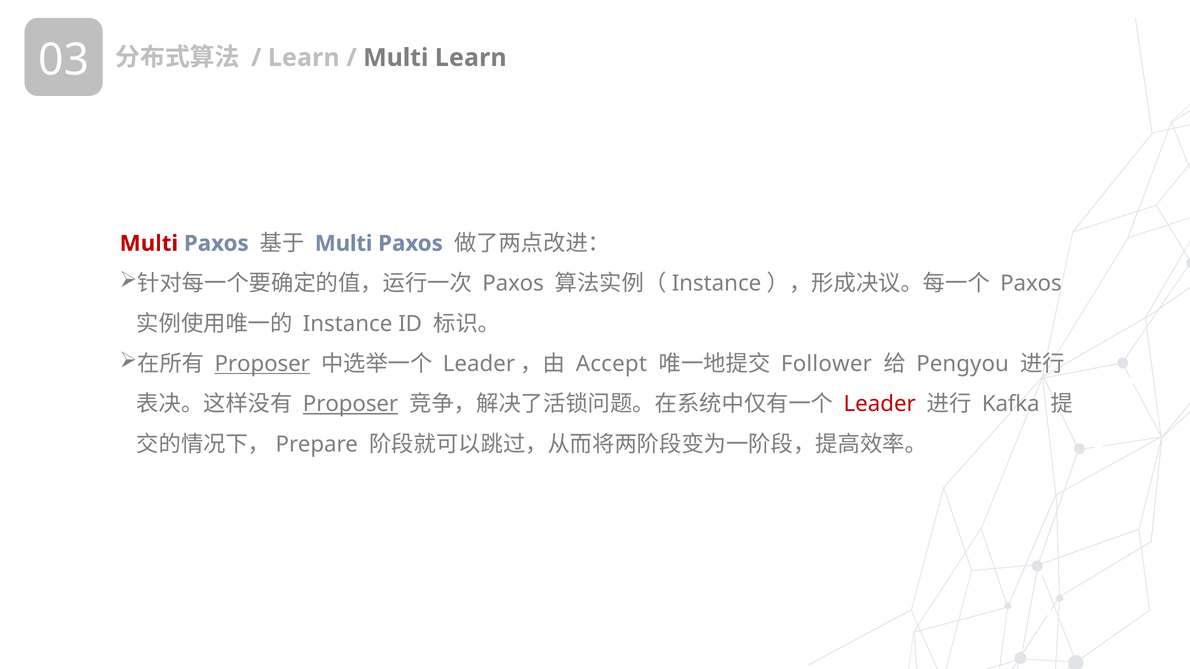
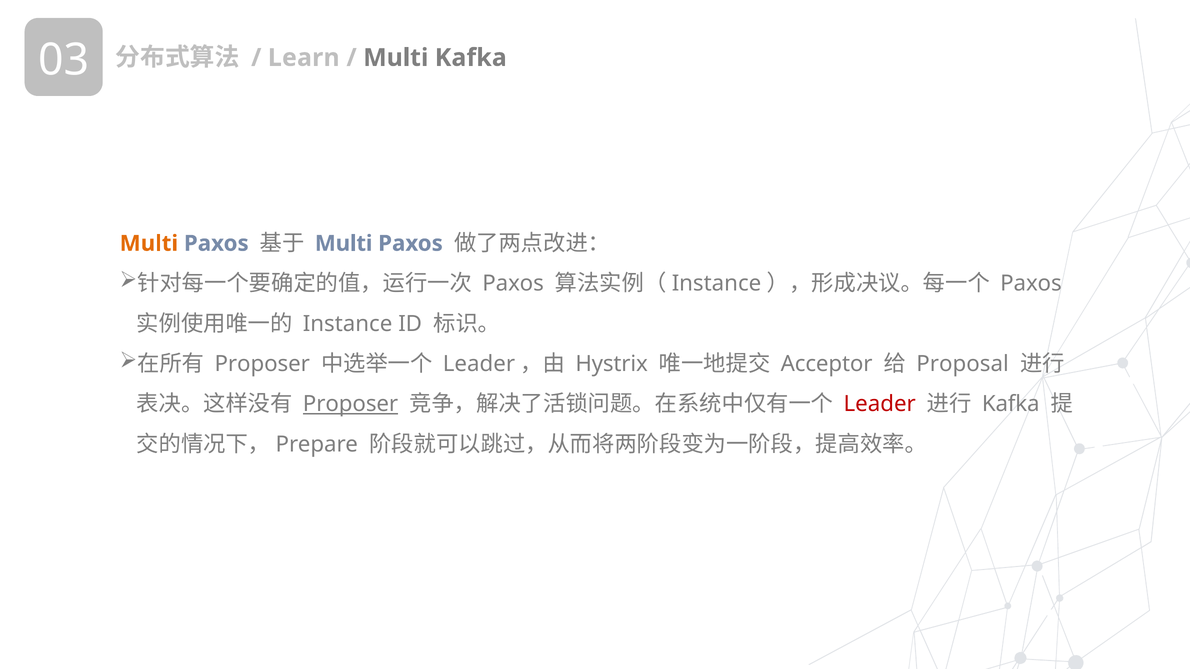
Multi Learn: Learn -> Kafka (471, 58)
Multi colour: red -> orange (149, 244)
Proposer underline: present -> none (262, 364)
Accept: Accept -> Hystrix (612, 364)
Follower: Follower -> Acceptor (827, 364)
Pengyou: Pengyou -> Proposal (963, 364)
